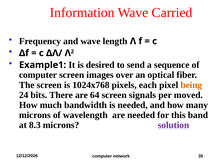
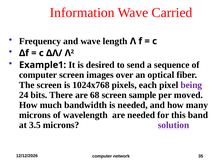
being colour: orange -> purple (191, 85)
64: 64 -> 68 (95, 95)
signals: signals -> sample (143, 95)
8.3: 8.3 -> 3.5 (35, 125)
